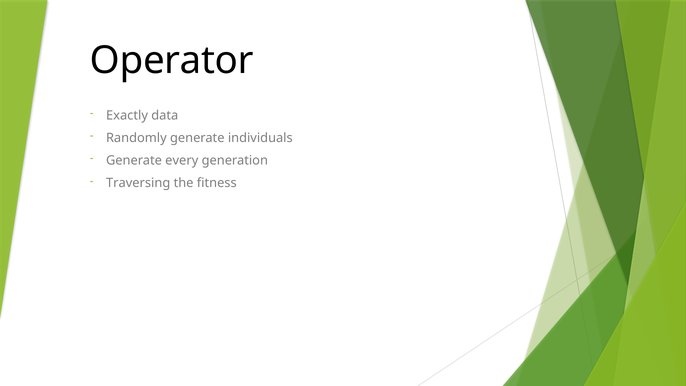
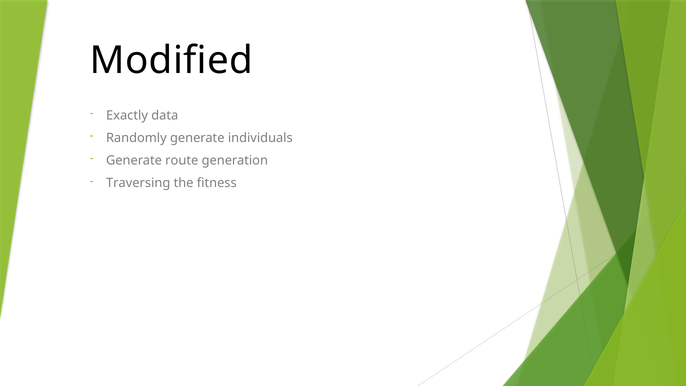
Operator: Operator -> Modified (171, 60)
every: every -> route (182, 160)
